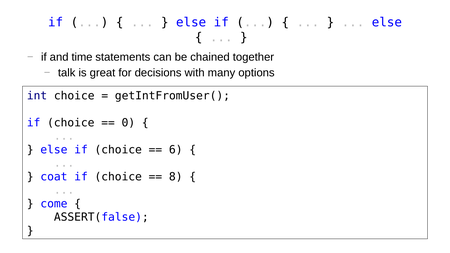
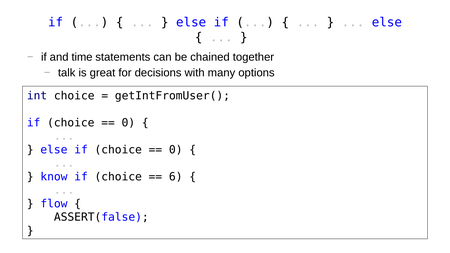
6: 6 -> 0 (176, 150)
coat: coat -> know (54, 177)
8: 8 -> 6 (176, 177)
come: come -> flow (54, 204)
